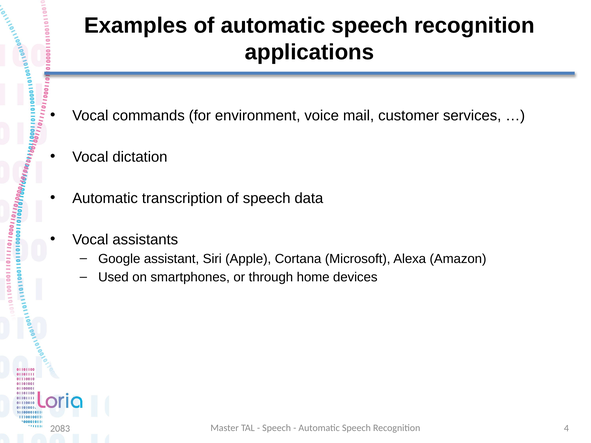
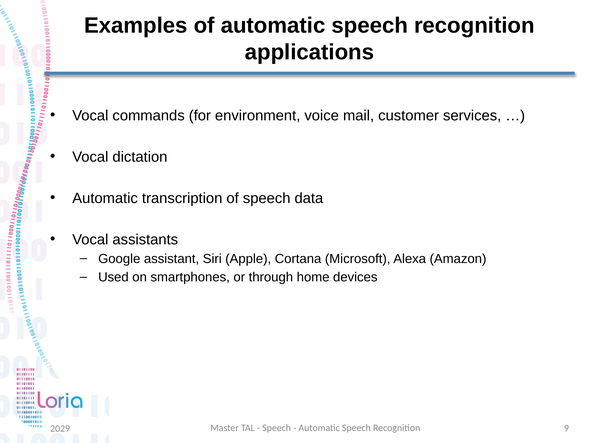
4: 4 -> 9 (566, 429)
2083: 2083 -> 2029 (60, 429)
